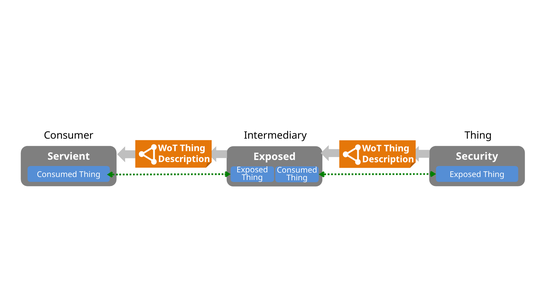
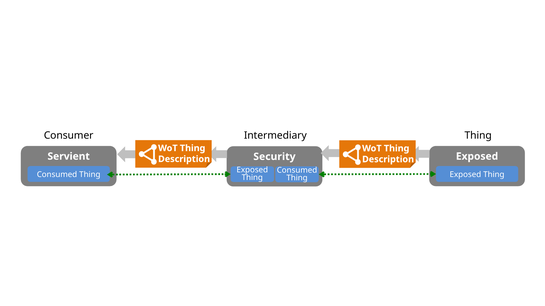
Servient Exposed: Exposed -> Security (274, 157)
Security: Security -> Exposed (477, 157)
